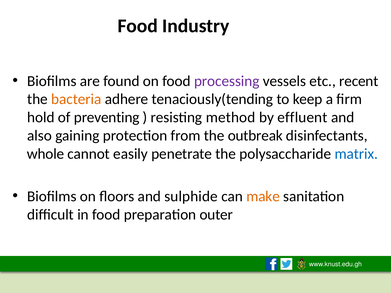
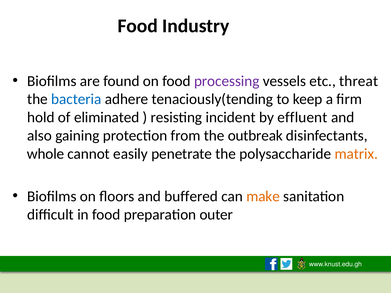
recent: recent -> threat (359, 81)
bacteria colour: orange -> blue (76, 99)
preventing: preventing -> eliminated (107, 118)
method: method -> incident (231, 118)
matrix colour: blue -> orange (356, 154)
sulphide: sulphide -> buffered (191, 196)
